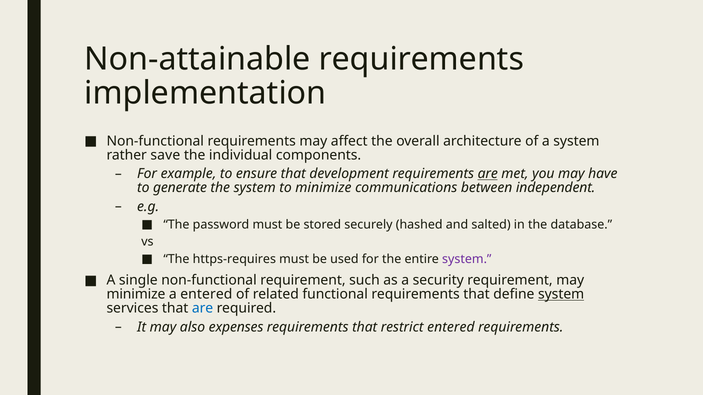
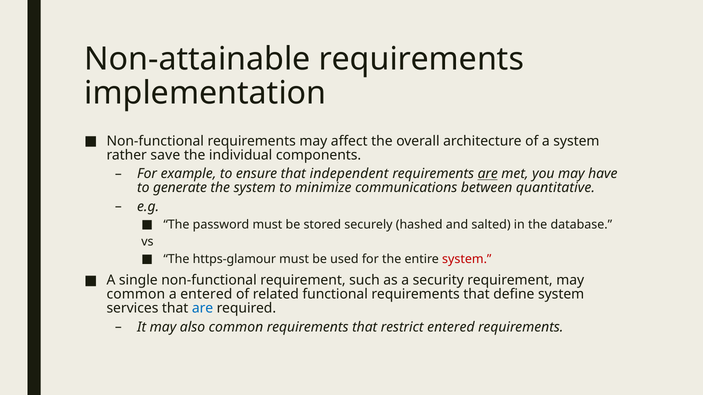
development: development -> independent (349, 174)
independent: independent -> quantitative (555, 188)
https-requires: https-requires -> https-glamour (234, 259)
system colour: purple -> red (467, 259)
minimize: minimize -> common (136, 295)
system underline: present -> none (561, 295)
also expenses: expenses -> common (236, 327)
